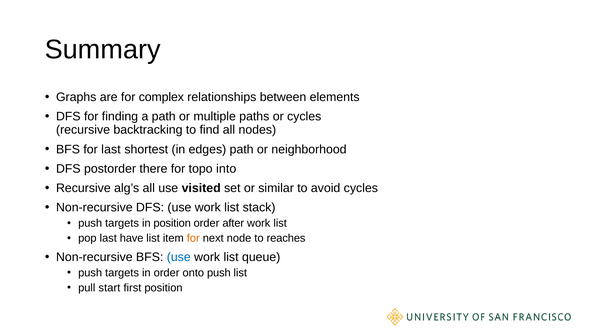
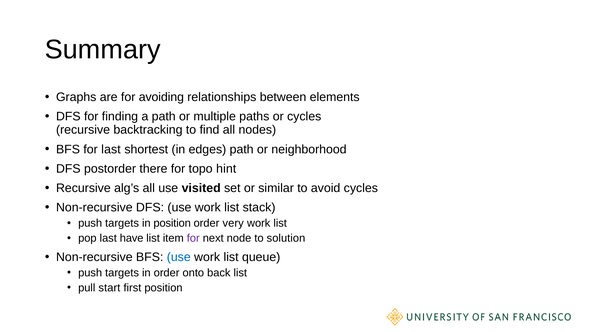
complex: complex -> avoiding (161, 97)
into: into -> hint (226, 169)
after: after -> very (233, 223)
for colour: orange -> purple (193, 238)
reaches: reaches -> solution (286, 238)
onto push: push -> back (219, 273)
